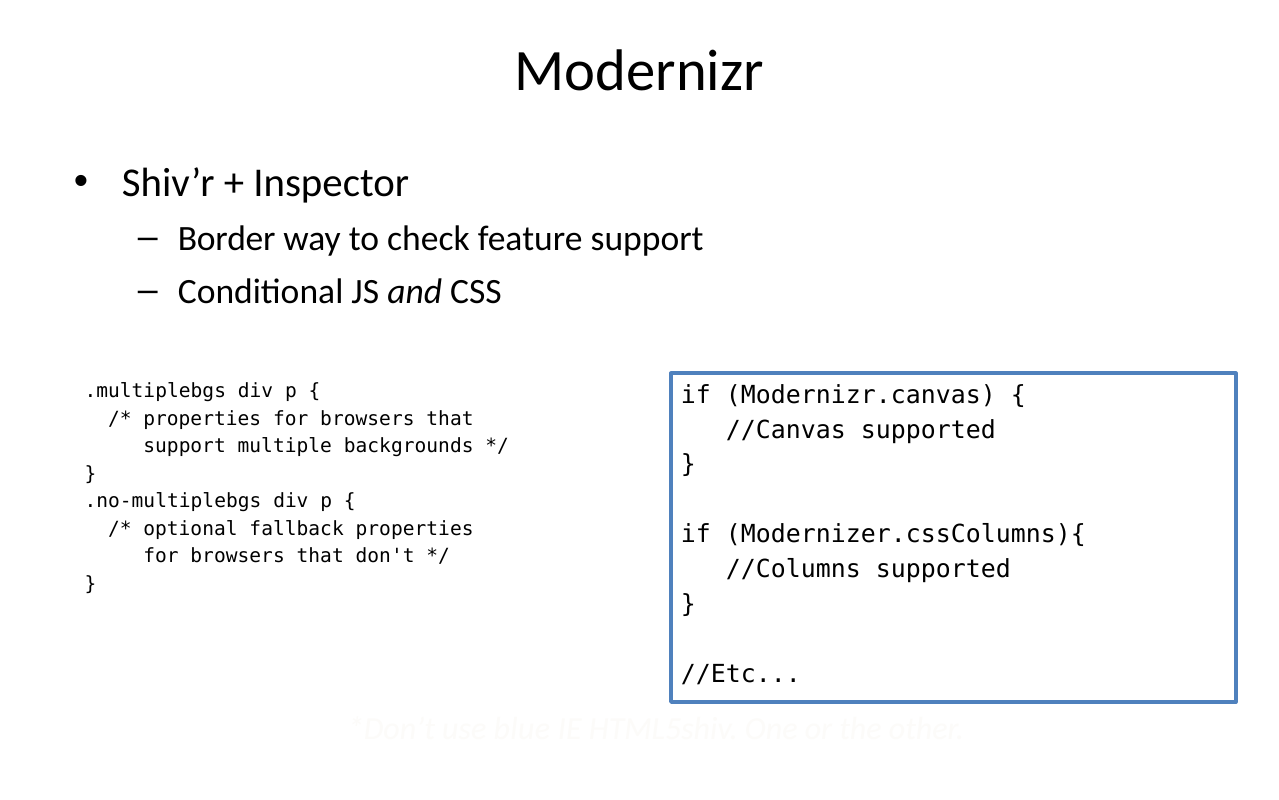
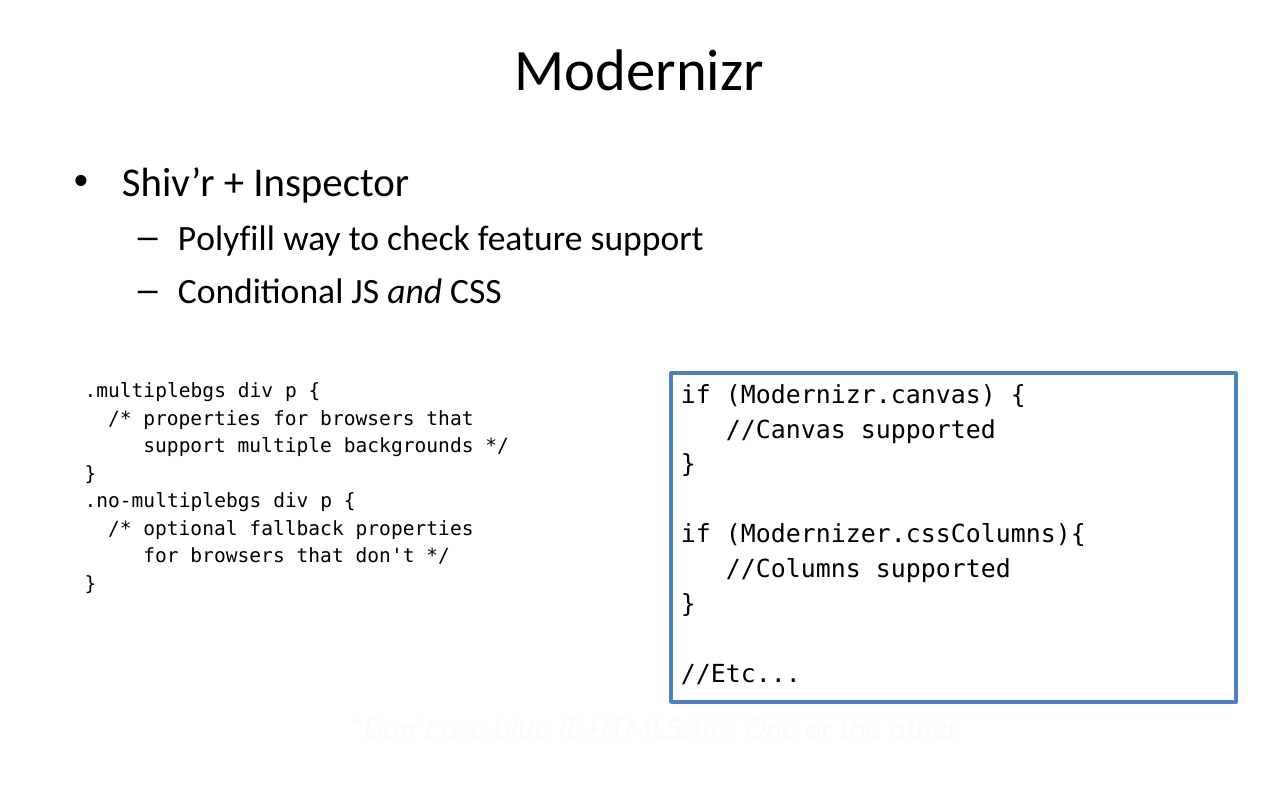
Border: Border -> Polyfill (226, 239)
